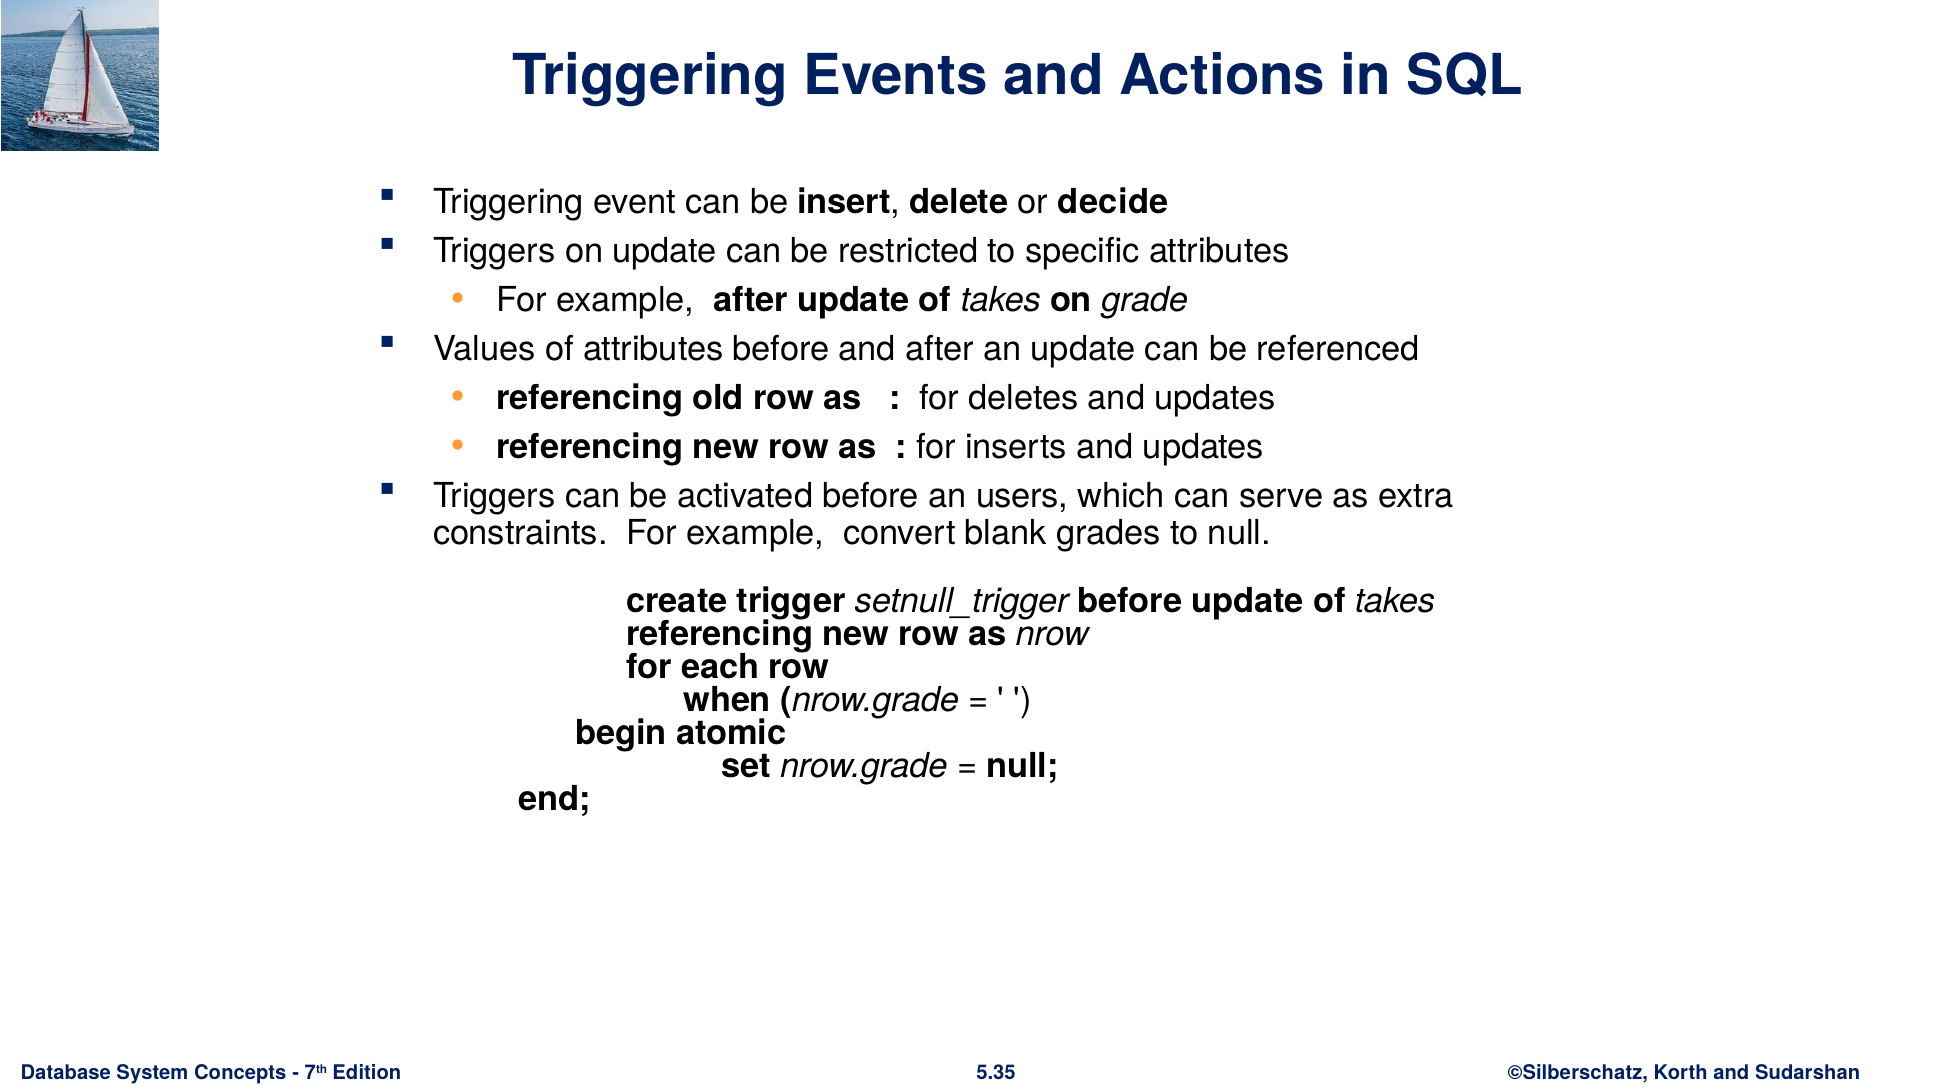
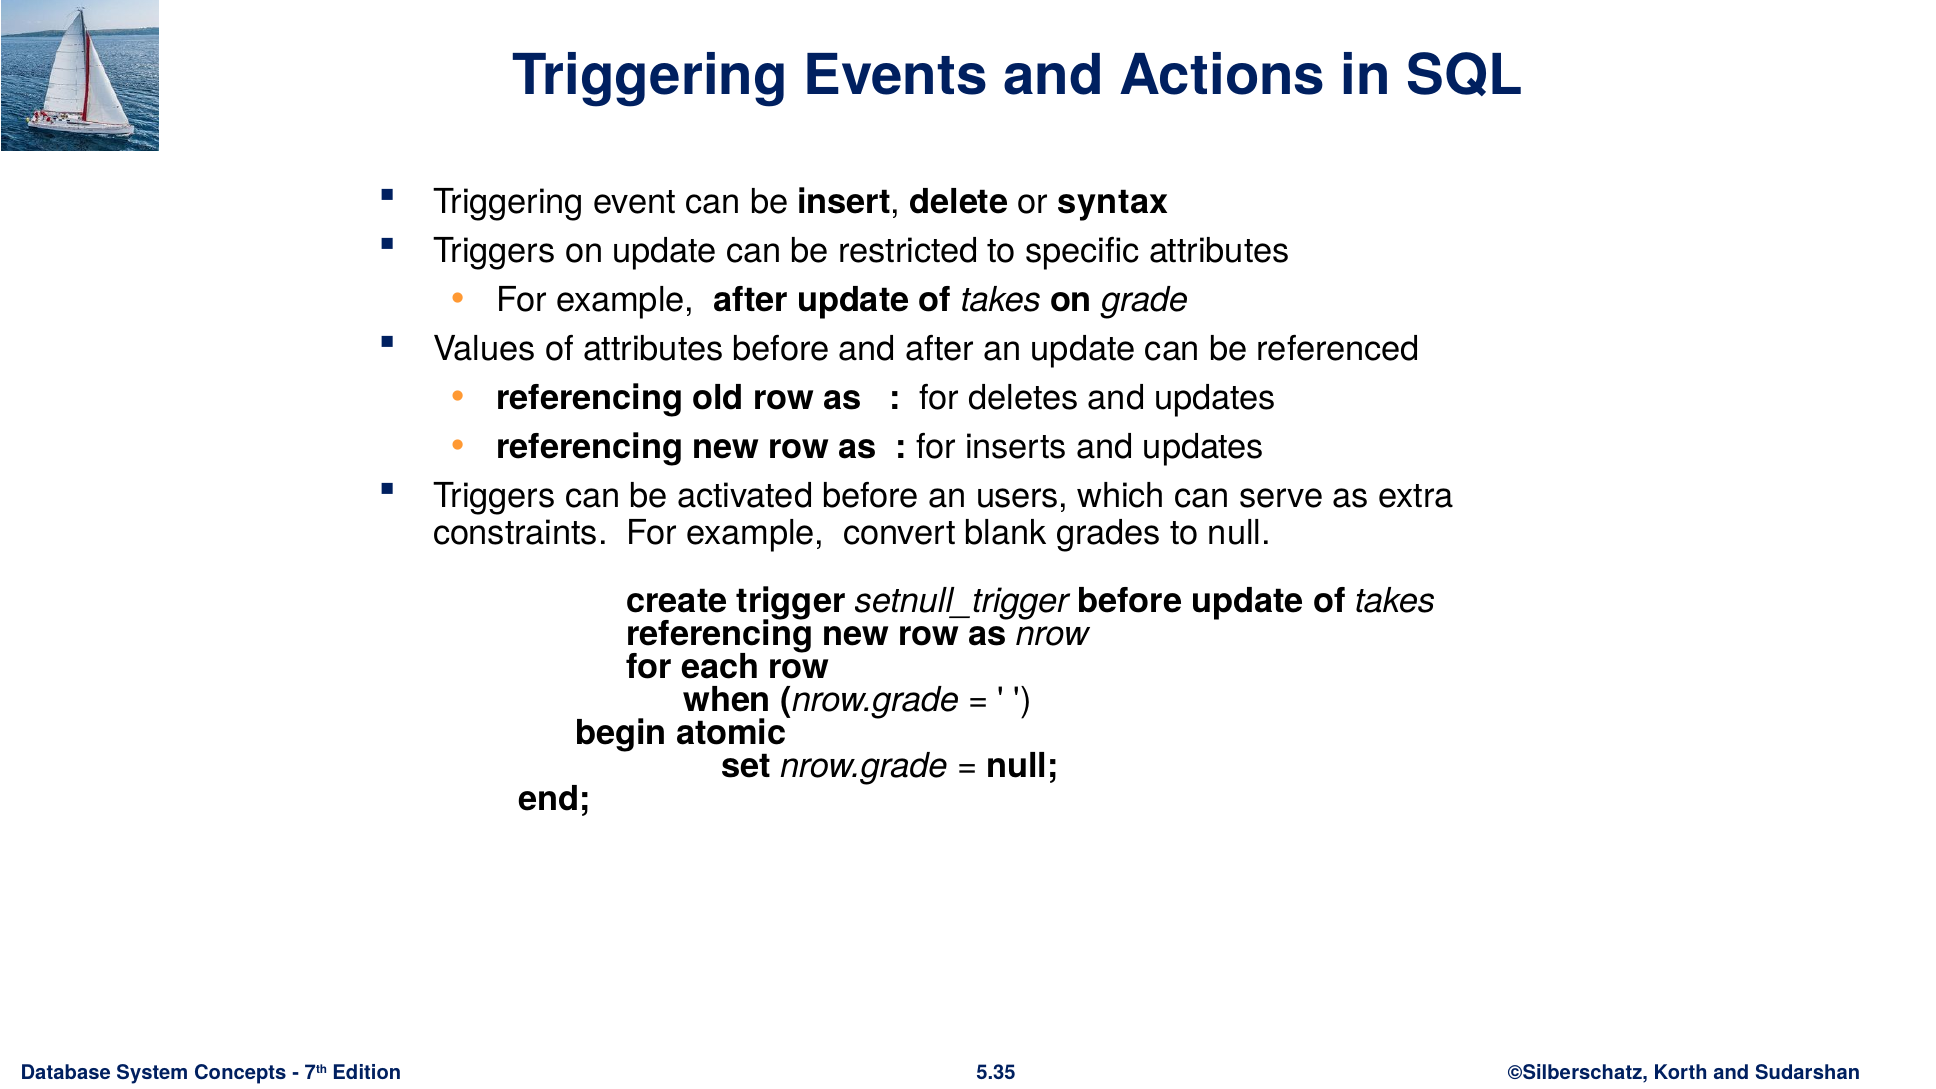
decide: decide -> syntax (1113, 202)
